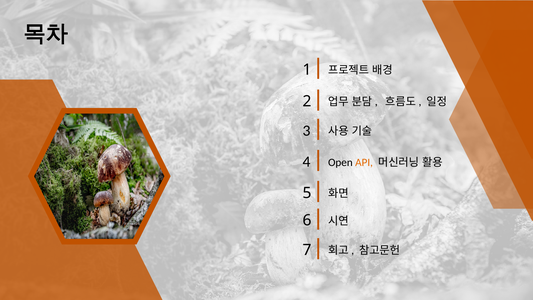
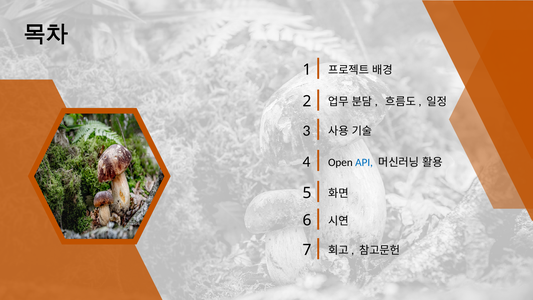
API colour: orange -> blue (364, 162)
